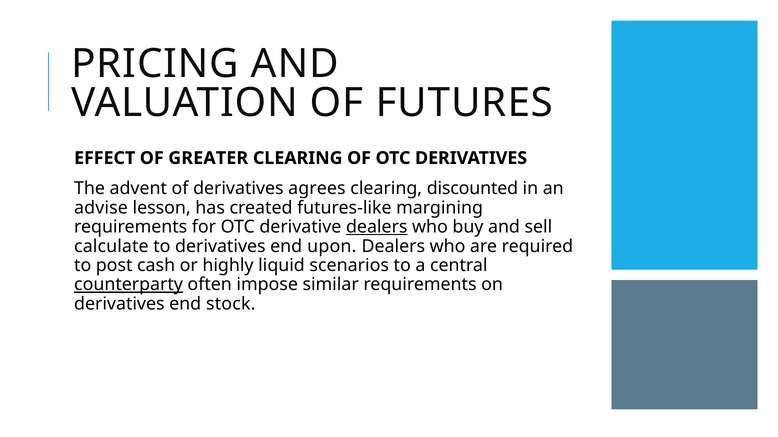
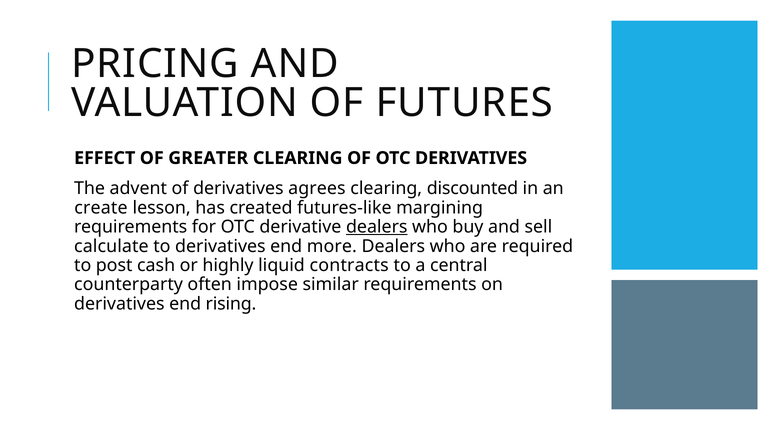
advise: advise -> create (101, 208)
upon: upon -> more (332, 247)
scenarios: scenarios -> contracts (349, 266)
counterparty underline: present -> none (129, 285)
stock: stock -> rising (231, 304)
